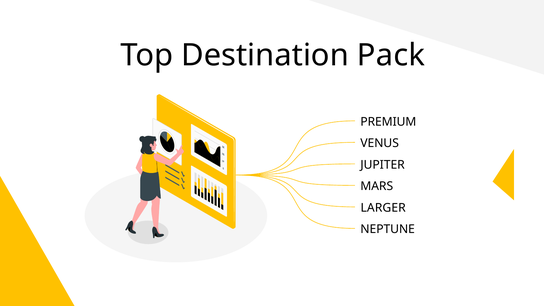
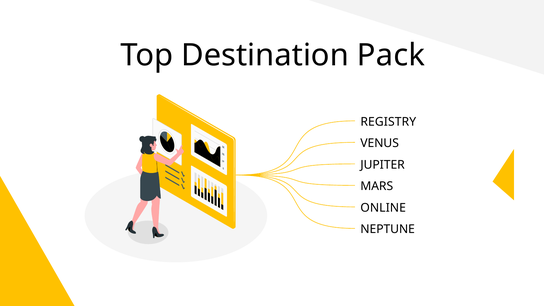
PREMIUM: PREMIUM -> REGISTRY (388, 122)
LARGER: LARGER -> ONLINE (383, 208)
